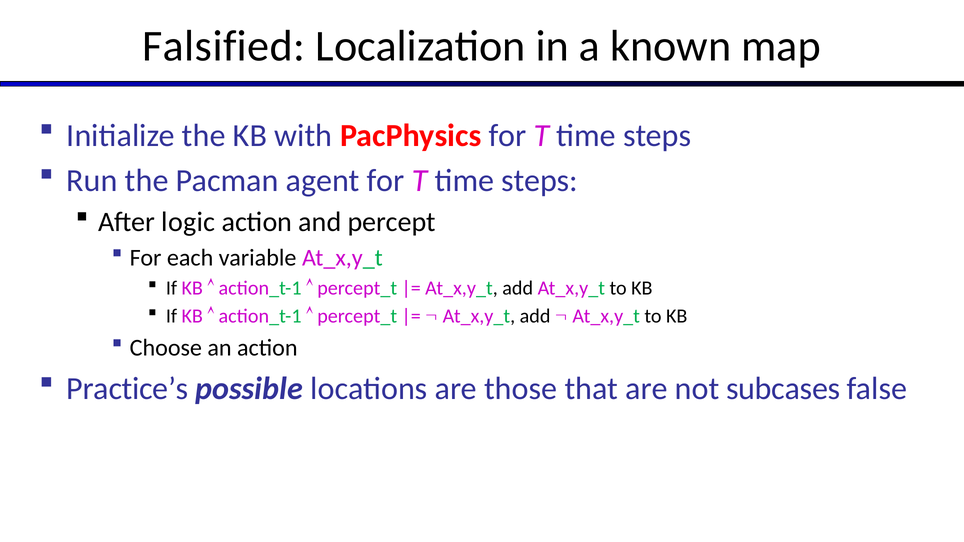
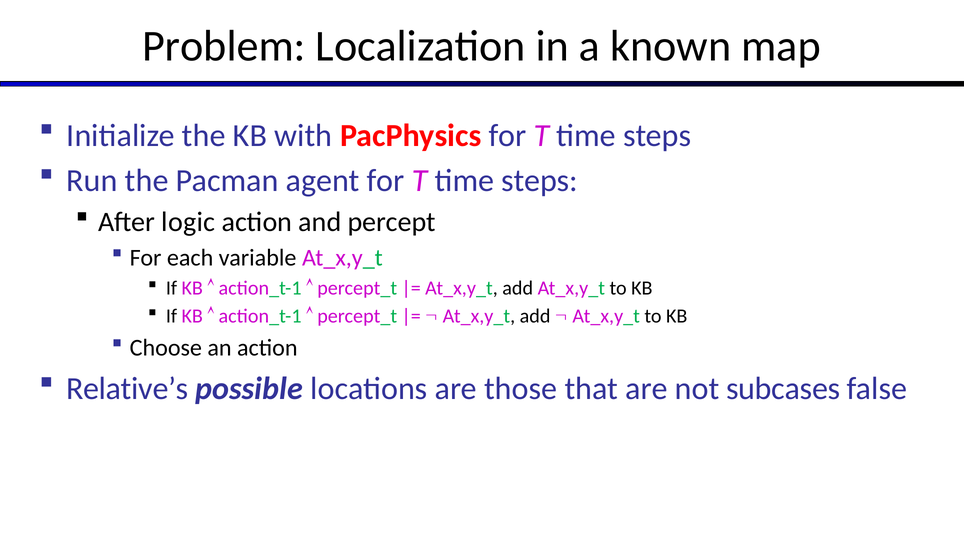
Falsified: Falsified -> Problem (224, 46)
Practice’s: Practice’s -> Relative’s (127, 389)
